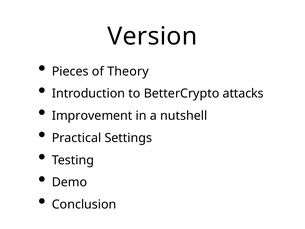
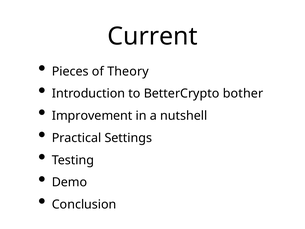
Version: Version -> Current (152, 36)
attacks: attacks -> bother (243, 93)
